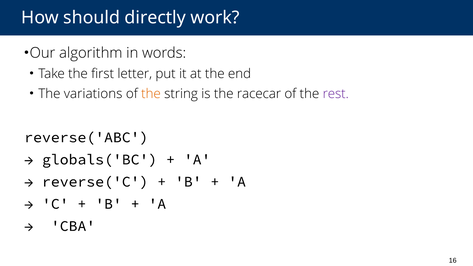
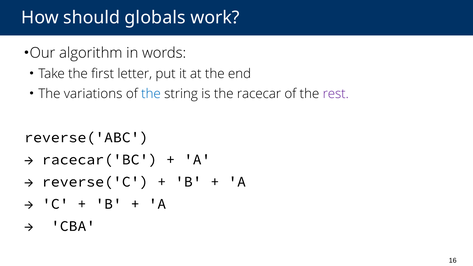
directly: directly -> globals (155, 18)
the colour: orange -> blue (151, 94)
globals('BC: globals('BC -> racecar('BC (100, 160)
